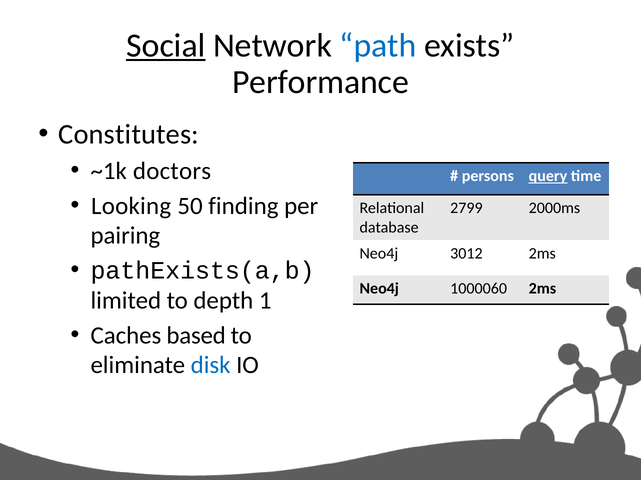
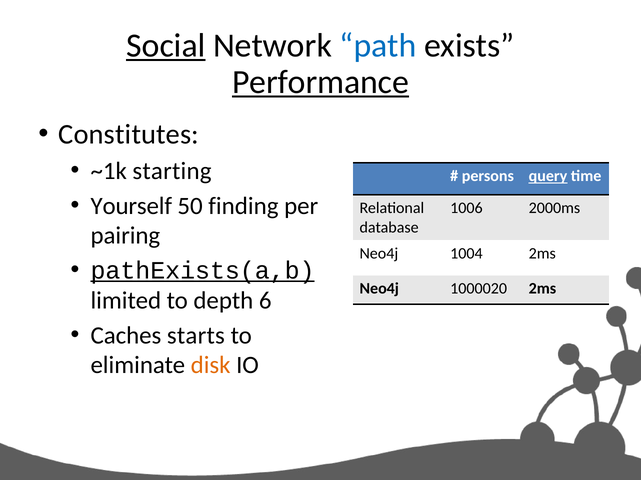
Performance underline: none -> present (321, 82)
doctors: doctors -> starting (172, 171)
Looking: Looking -> Yourself (131, 206)
2799: 2799 -> 1006 (466, 208)
3012: 3012 -> 1004 (466, 254)
pathExists(a,b underline: none -> present (203, 271)
1000060: 1000060 -> 1000020 (479, 289)
1: 1 -> 6 (265, 301)
based: based -> starts (196, 336)
disk colour: blue -> orange (211, 366)
